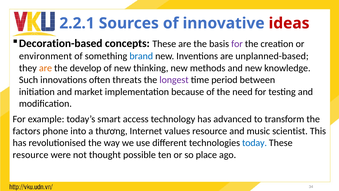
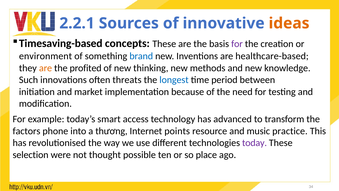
ideas colour: red -> orange (289, 23)
Decoration-based: Decoration-based -> Timesaving-based (61, 43)
unplanned-based: unplanned-based -> healthcare-based (272, 56)
develop: develop -> profited (86, 68)
longest colour: purple -> blue (174, 80)
values: values -> points (177, 131)
scientist: scientist -> practice (290, 131)
today colour: blue -> purple (255, 143)
resource: resource -> selection (31, 155)
